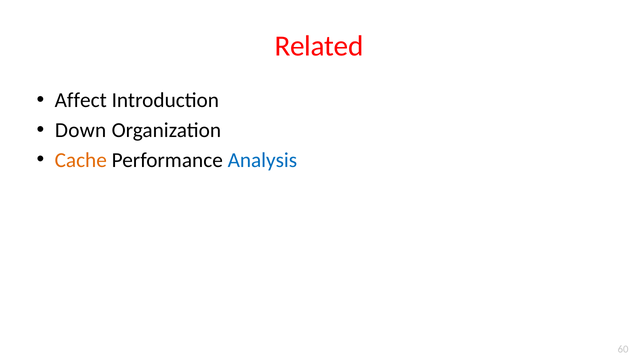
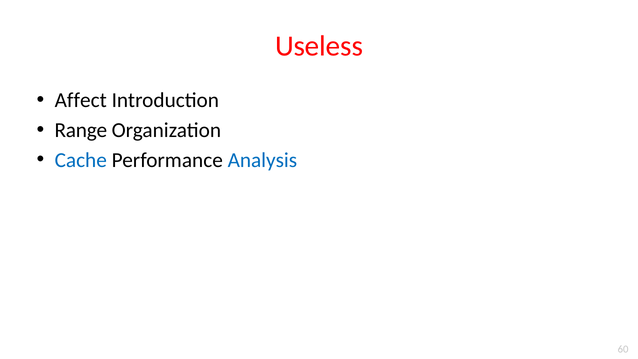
Related: Related -> Useless (319, 46)
Down: Down -> Range (81, 130)
Cache colour: orange -> blue (81, 160)
